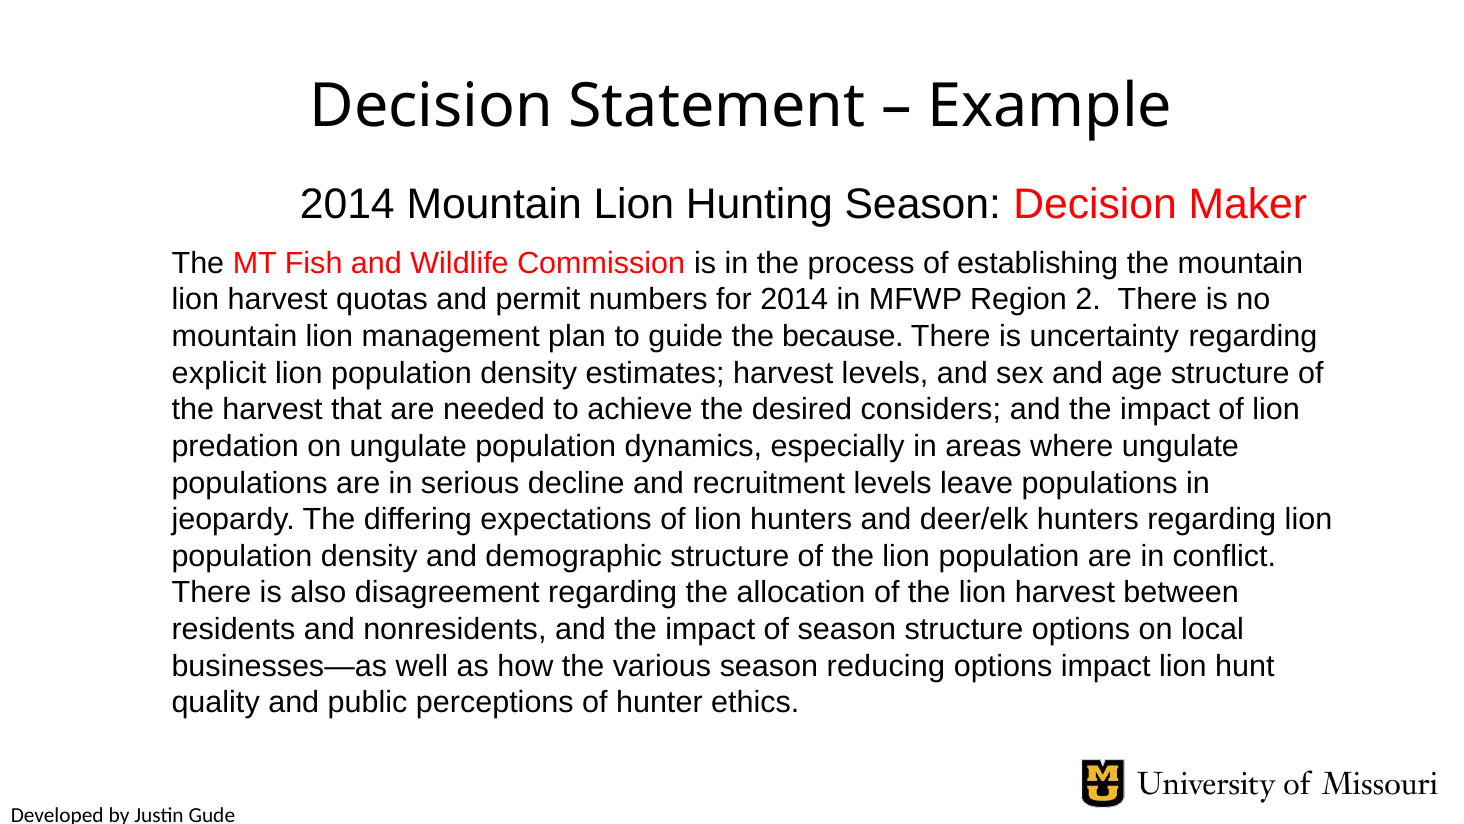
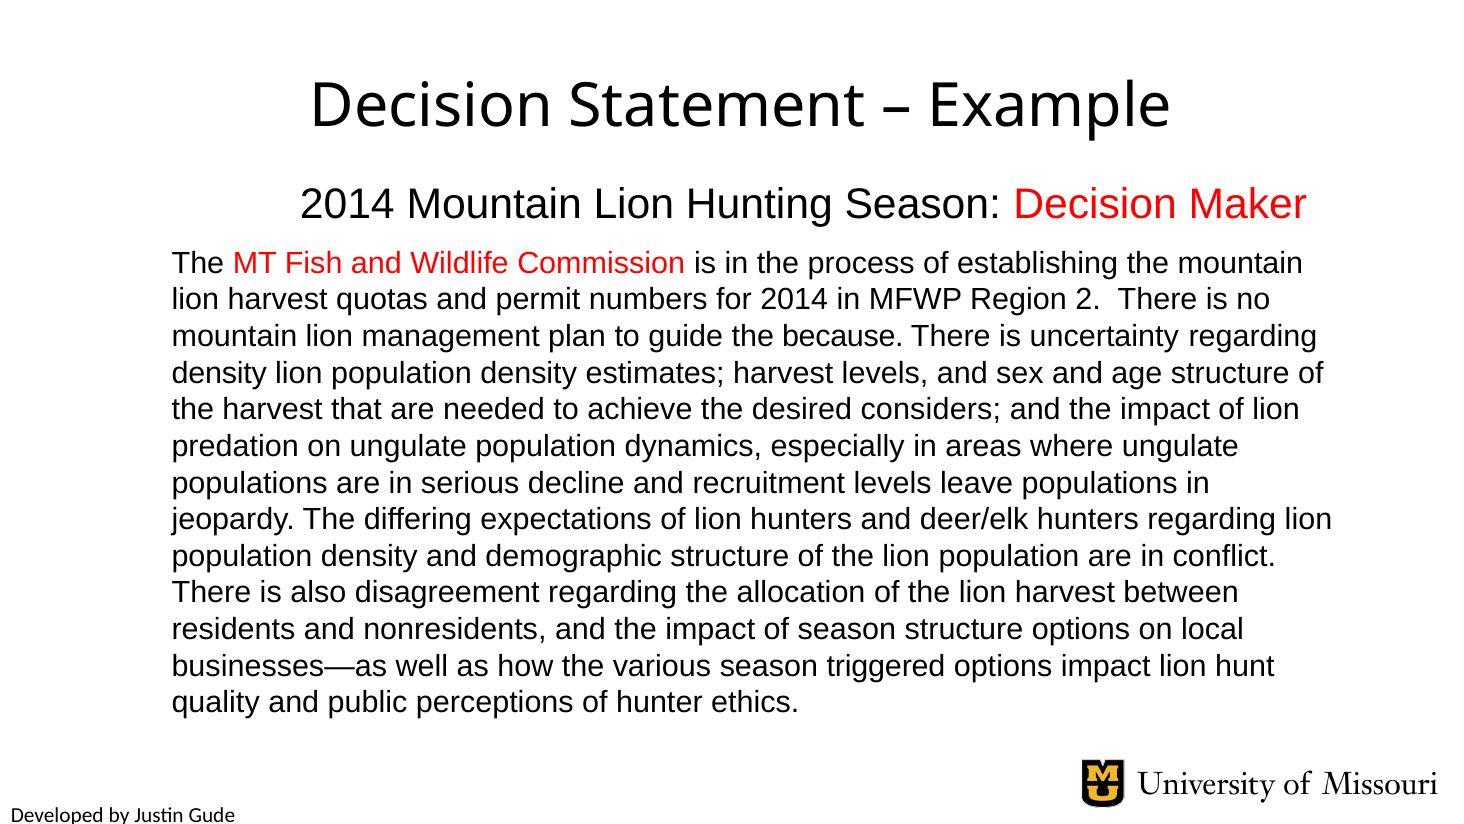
explicit: explicit -> density (219, 373)
reducing: reducing -> triggered (886, 666)
